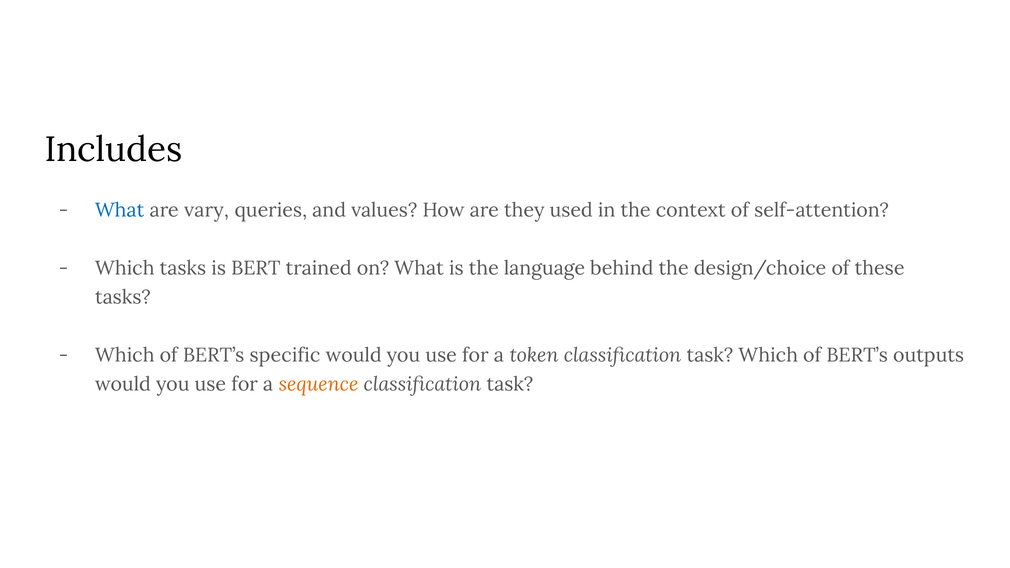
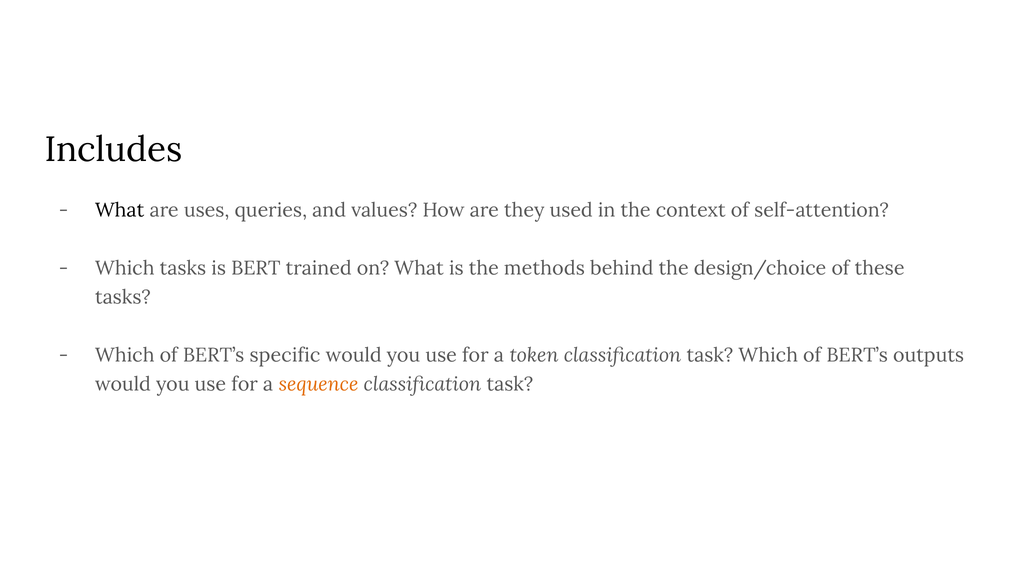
What colour: blue -> black (120, 210)
vary: vary -> uses (207, 210)
language: language -> methods (544, 268)
